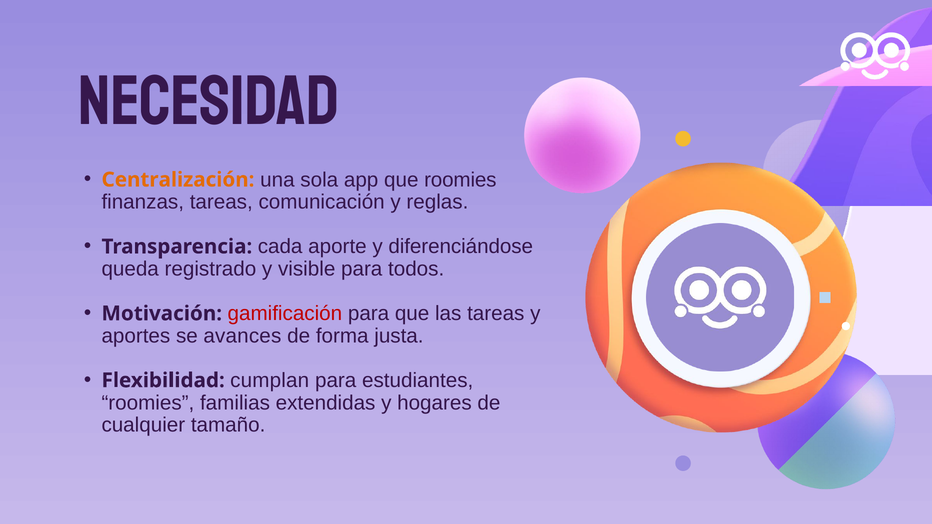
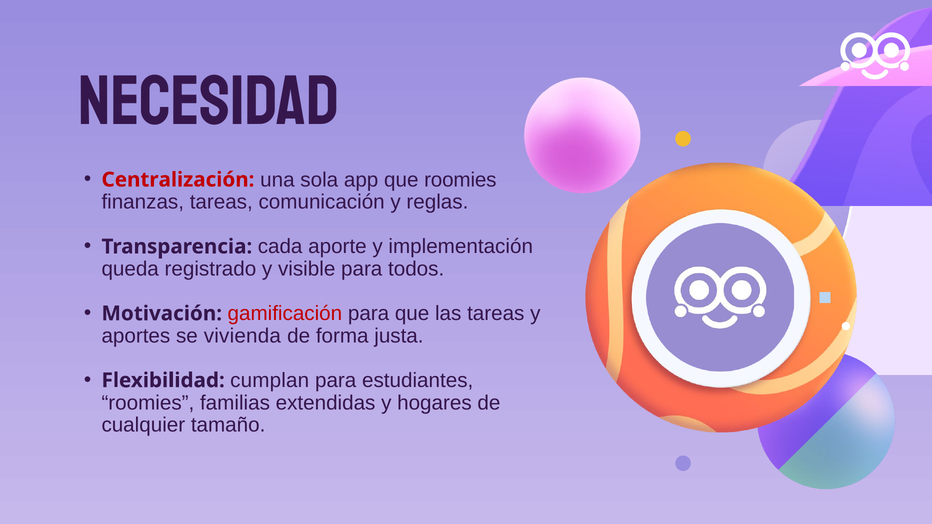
Centralización colour: orange -> red (178, 180)
diferenciándose: diferenciándose -> implementación (461, 247)
avances: avances -> vivienda (242, 336)
